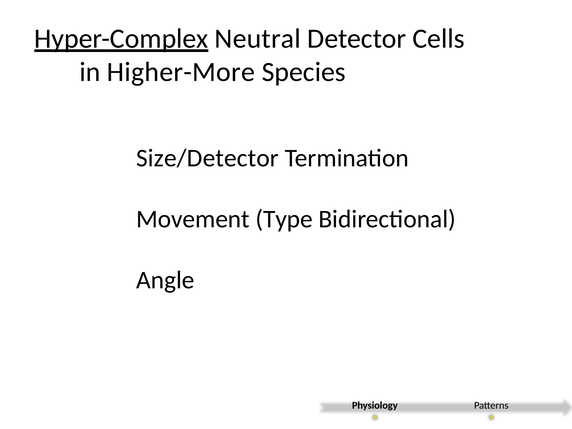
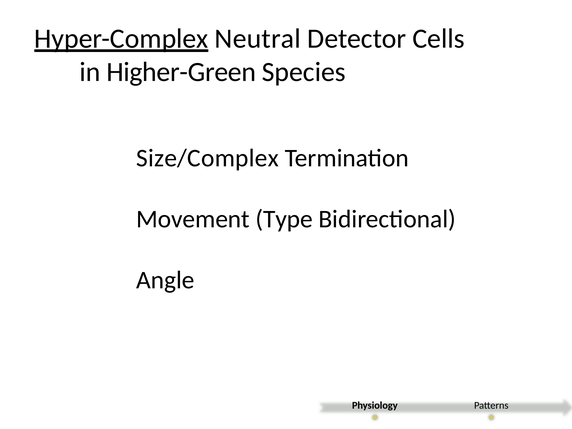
Higher-More: Higher-More -> Higher-Green (181, 72)
Size/Detector: Size/Detector -> Size/Complex (207, 158)
